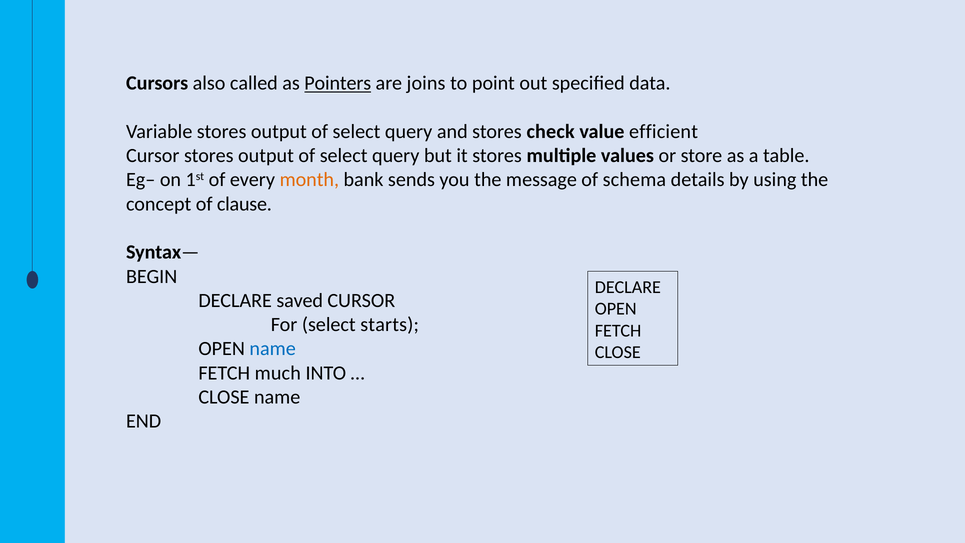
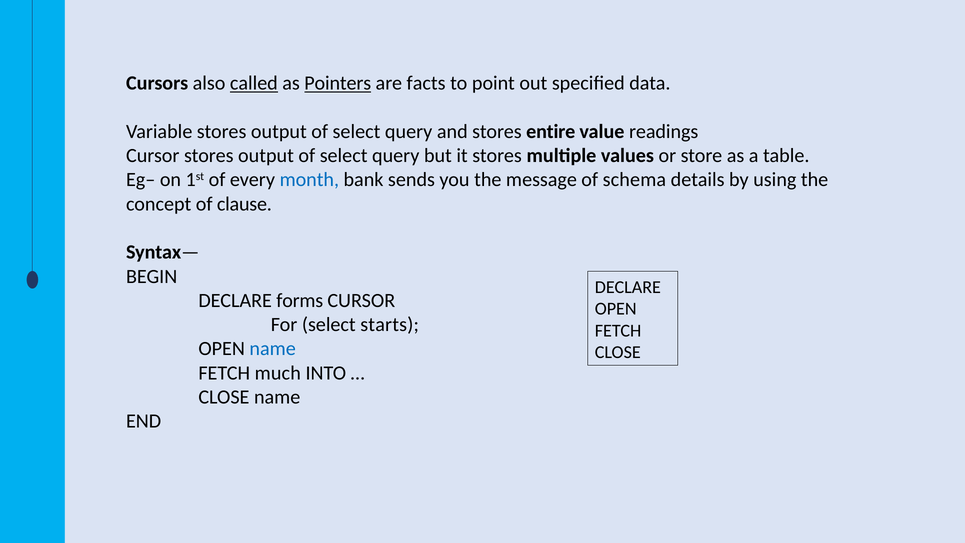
called underline: none -> present (254, 83)
joins: joins -> facts (426, 83)
check: check -> entire (551, 131)
efficient: efficient -> readings (664, 131)
month colour: orange -> blue (309, 180)
saved: saved -> forms (300, 300)
